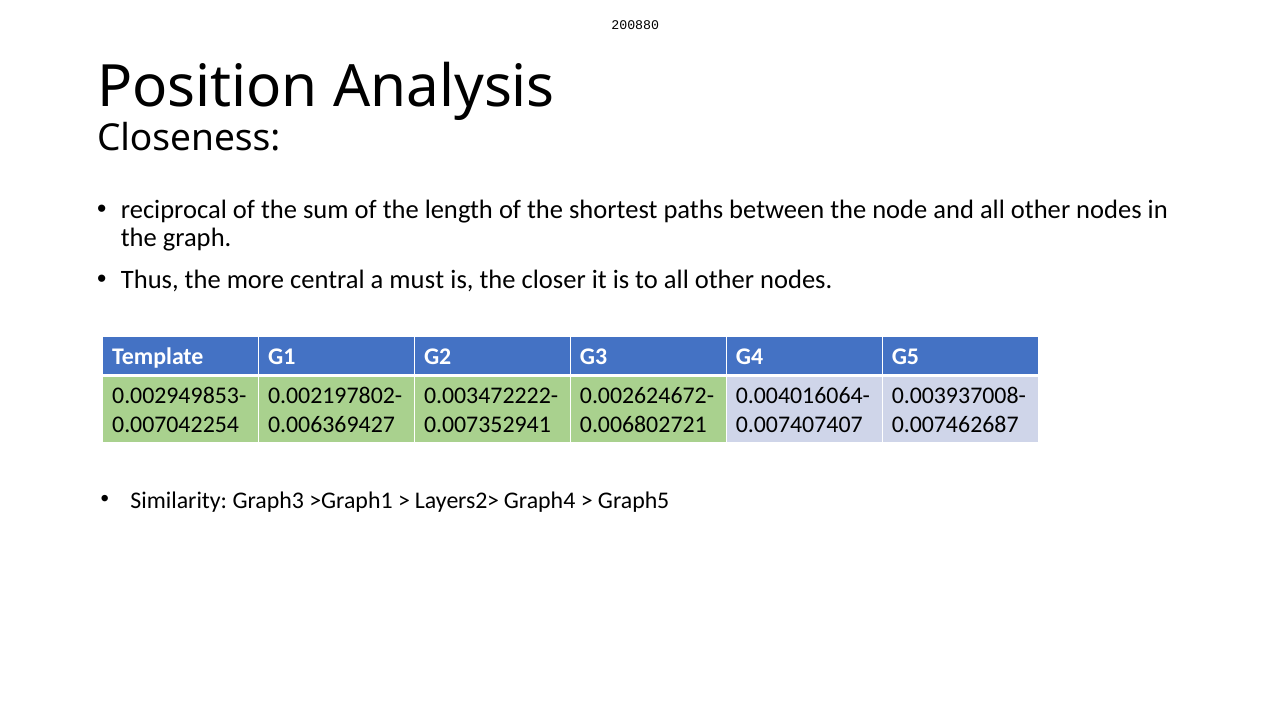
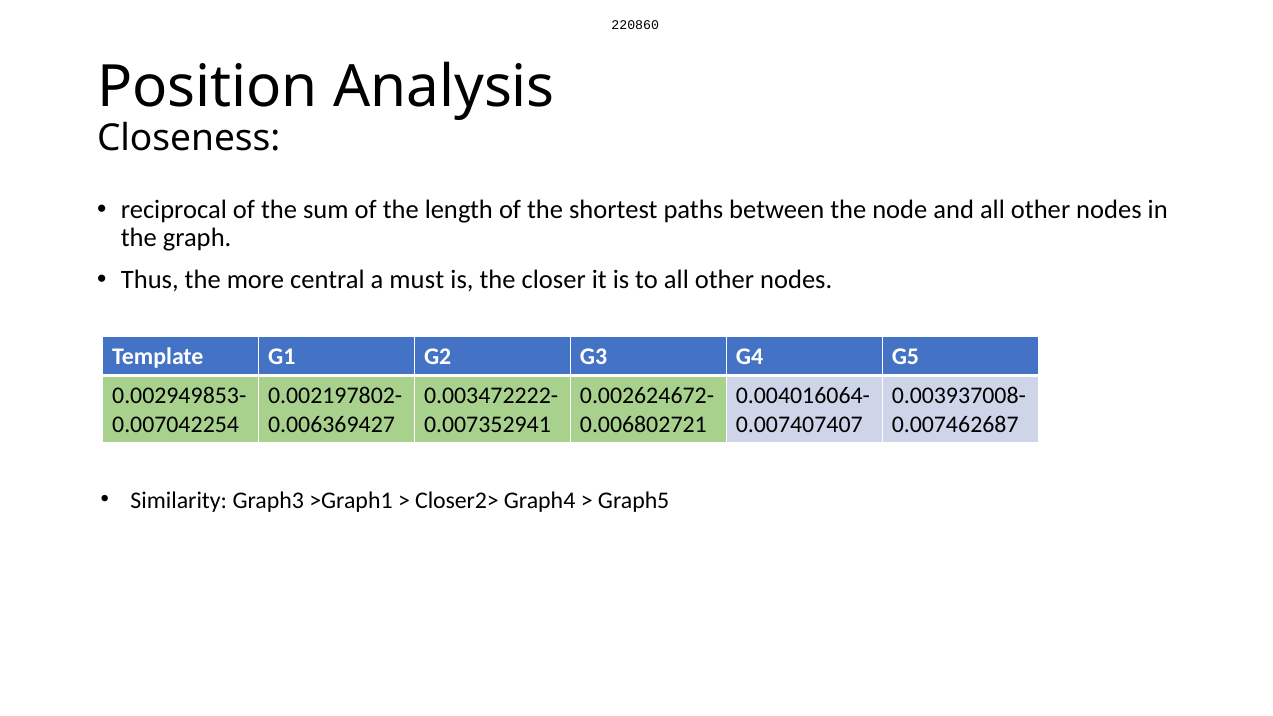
200880: 200880 -> 220860 (635, 25)
Layers2>: Layers2> -> Closer2> (457, 500)
